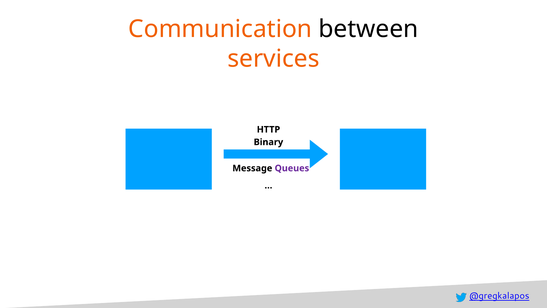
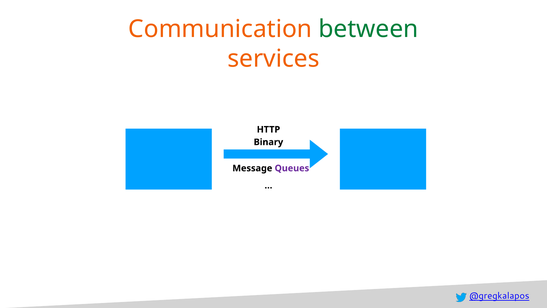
between colour: black -> green (369, 29)
